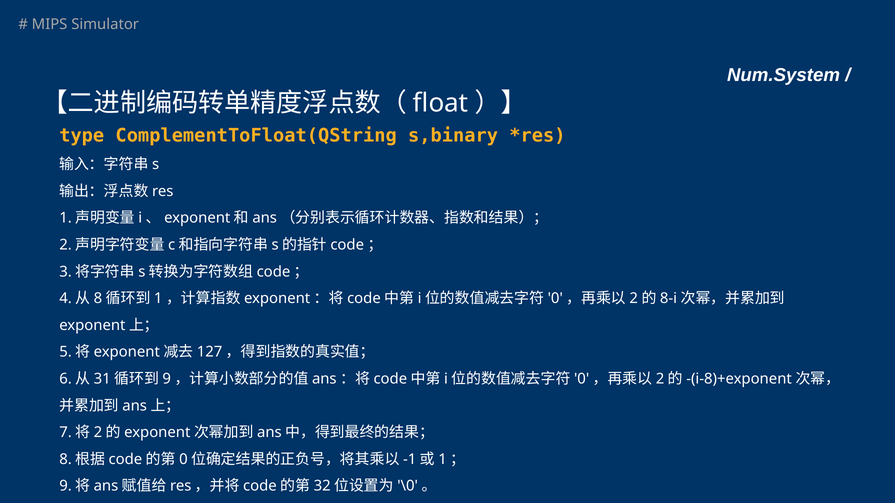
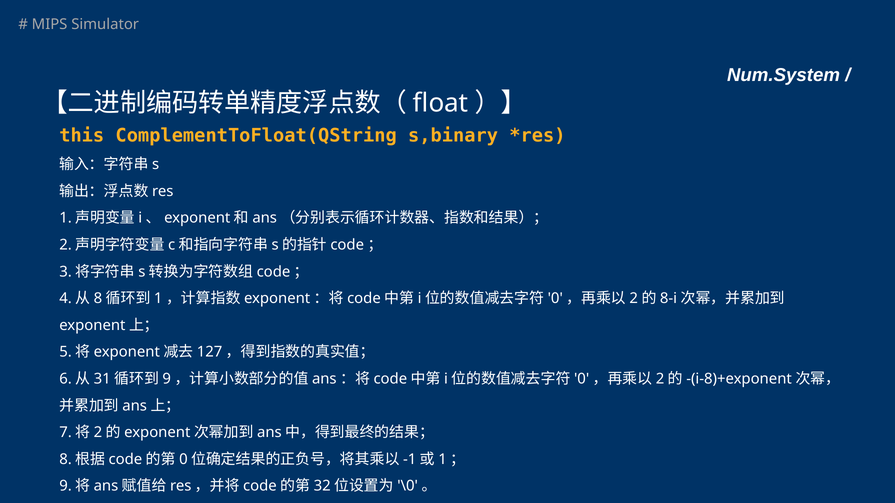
type: type -> this (82, 136)
